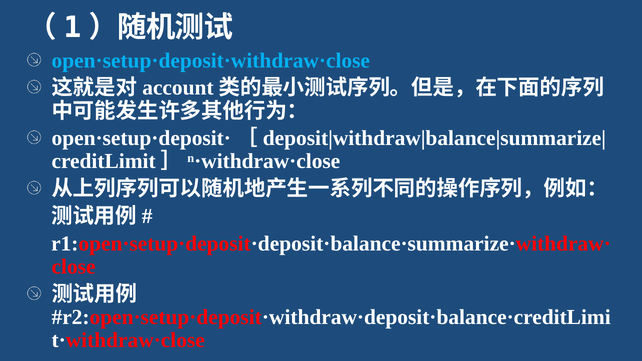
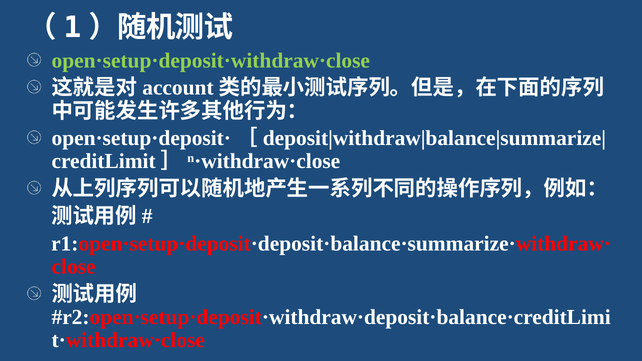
open·setup·deposit·withdraw·close colour: light blue -> light green (211, 61)
